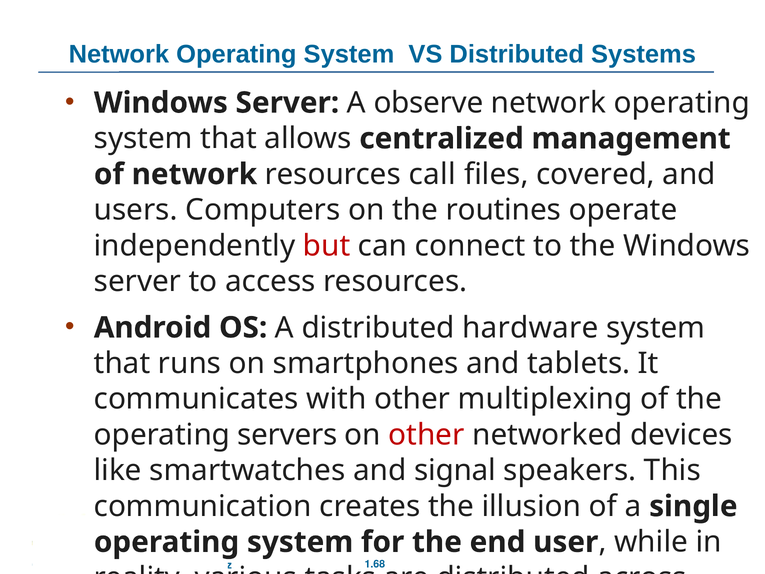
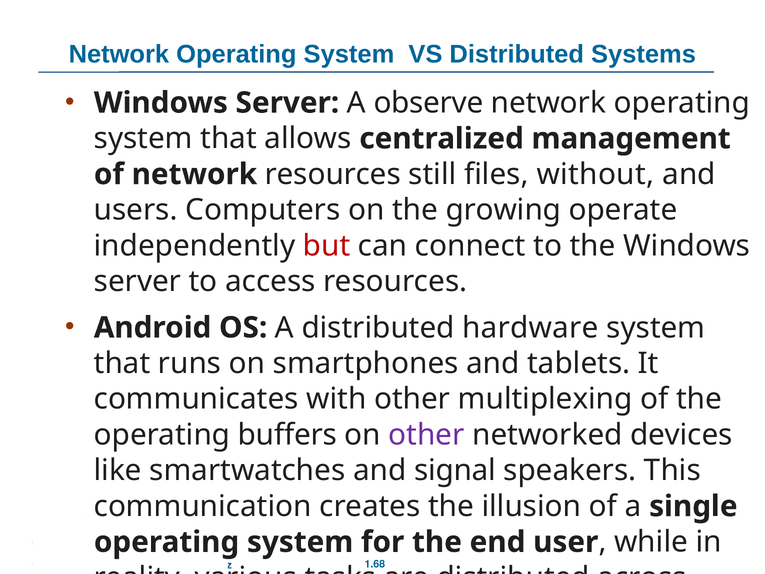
call: call -> still (432, 174)
covered: covered -> without (595, 174)
routines: routines -> growing (503, 210)
servers: servers -> buffers (287, 435)
other colour: red -> purple (426, 435)
